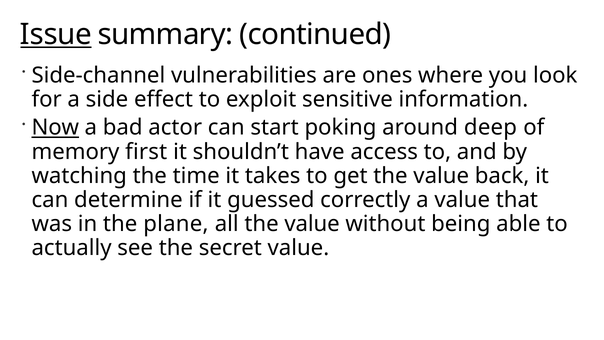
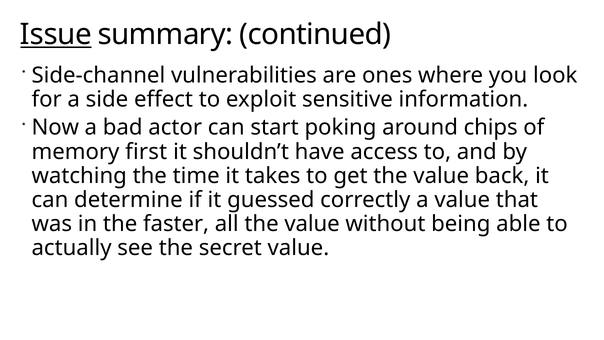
Now underline: present -> none (55, 128)
deep: deep -> chips (491, 128)
plane: plane -> faster (176, 223)
